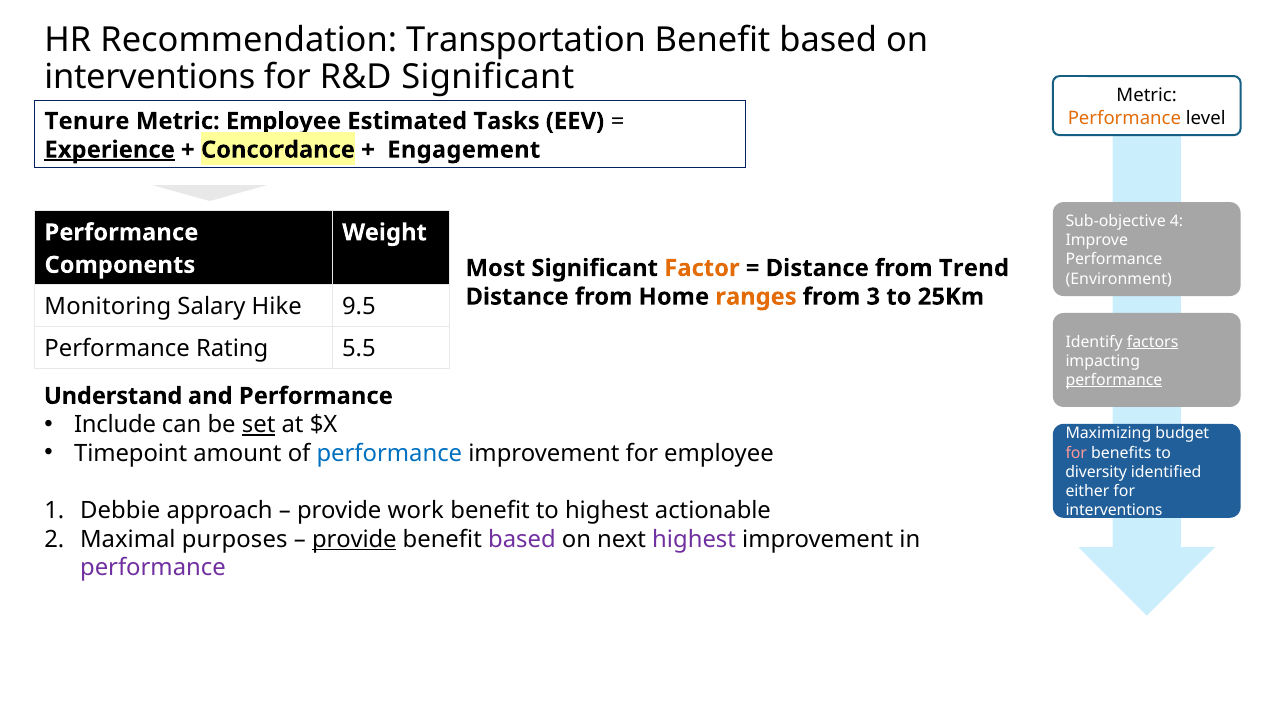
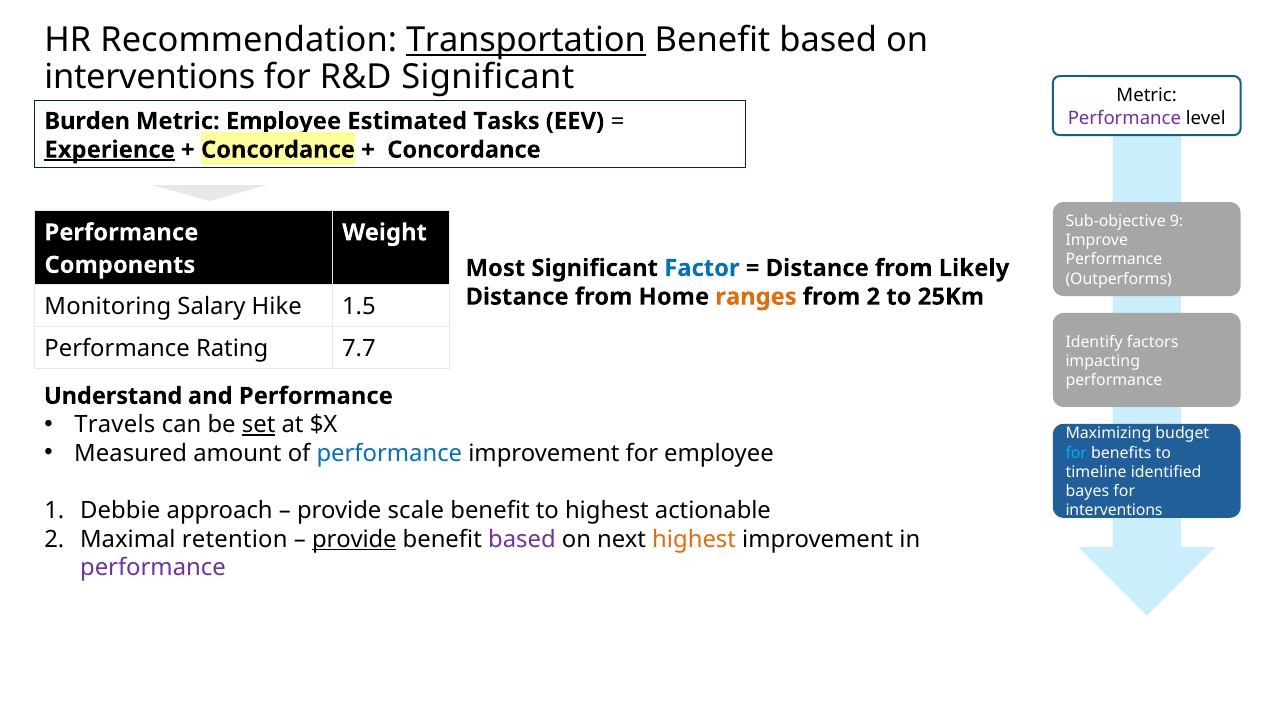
Transportation underline: none -> present (526, 40)
Performance colour: orange -> purple (1124, 118)
Tenure: Tenure -> Burden (87, 121)
Engagement: Engagement -> Concordance (464, 150)
4: 4 -> 9 (1176, 221)
Factor colour: orange -> blue (702, 268)
Trend: Trend -> Likely (974, 268)
Environment: Environment -> Outperforms (1119, 279)
from 3: 3 -> 2 (873, 297)
9.5: 9.5 -> 1.5 (359, 307)
factors underline: present -> none (1153, 342)
5.5: 5.5 -> 7.7 (359, 349)
performance underline: present -> none (1114, 380)
Include: Include -> Travels (115, 424)
Timepoint: Timepoint -> Measured (131, 453)
for colour: pink -> light blue (1076, 452)
diversity: diversity -> timeline (1096, 472)
either: either -> bayes (1087, 491)
work: work -> scale (416, 510)
purposes: purposes -> retention (235, 539)
highest colour: purple -> orange (694, 539)
